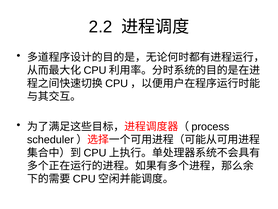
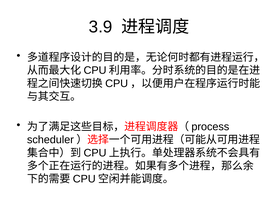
2.2: 2.2 -> 3.9 (101, 27)
